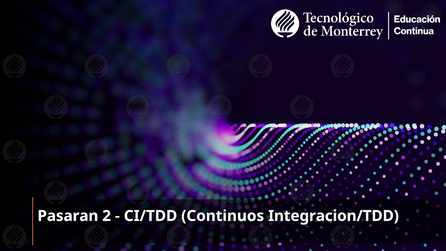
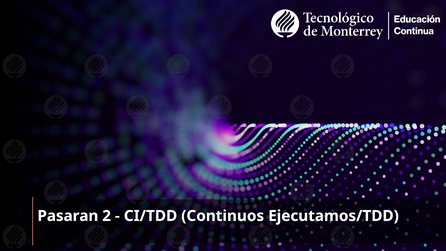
Integracion/TDD: Integracion/TDD -> Ejecutamos/TDD (333, 216)
